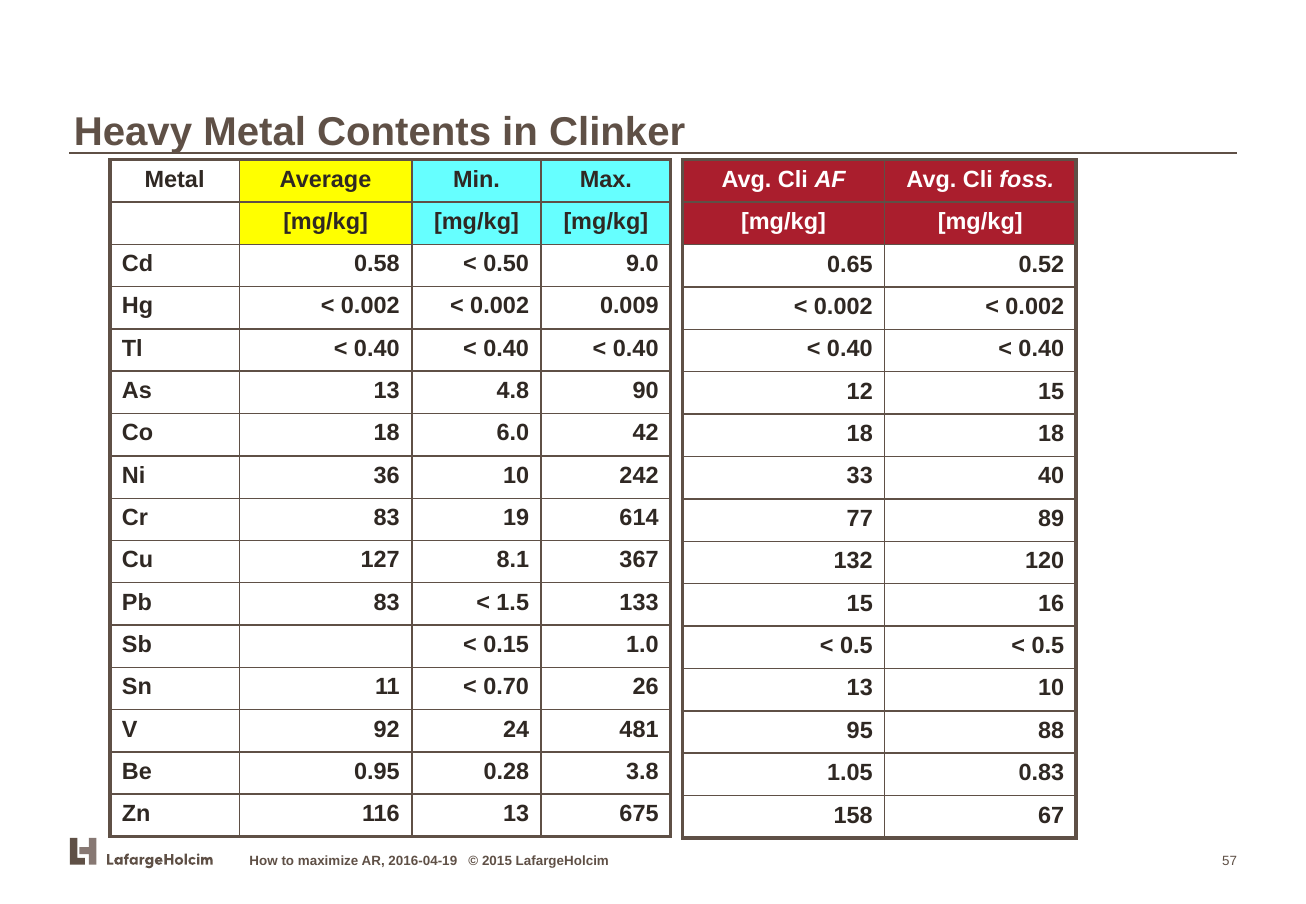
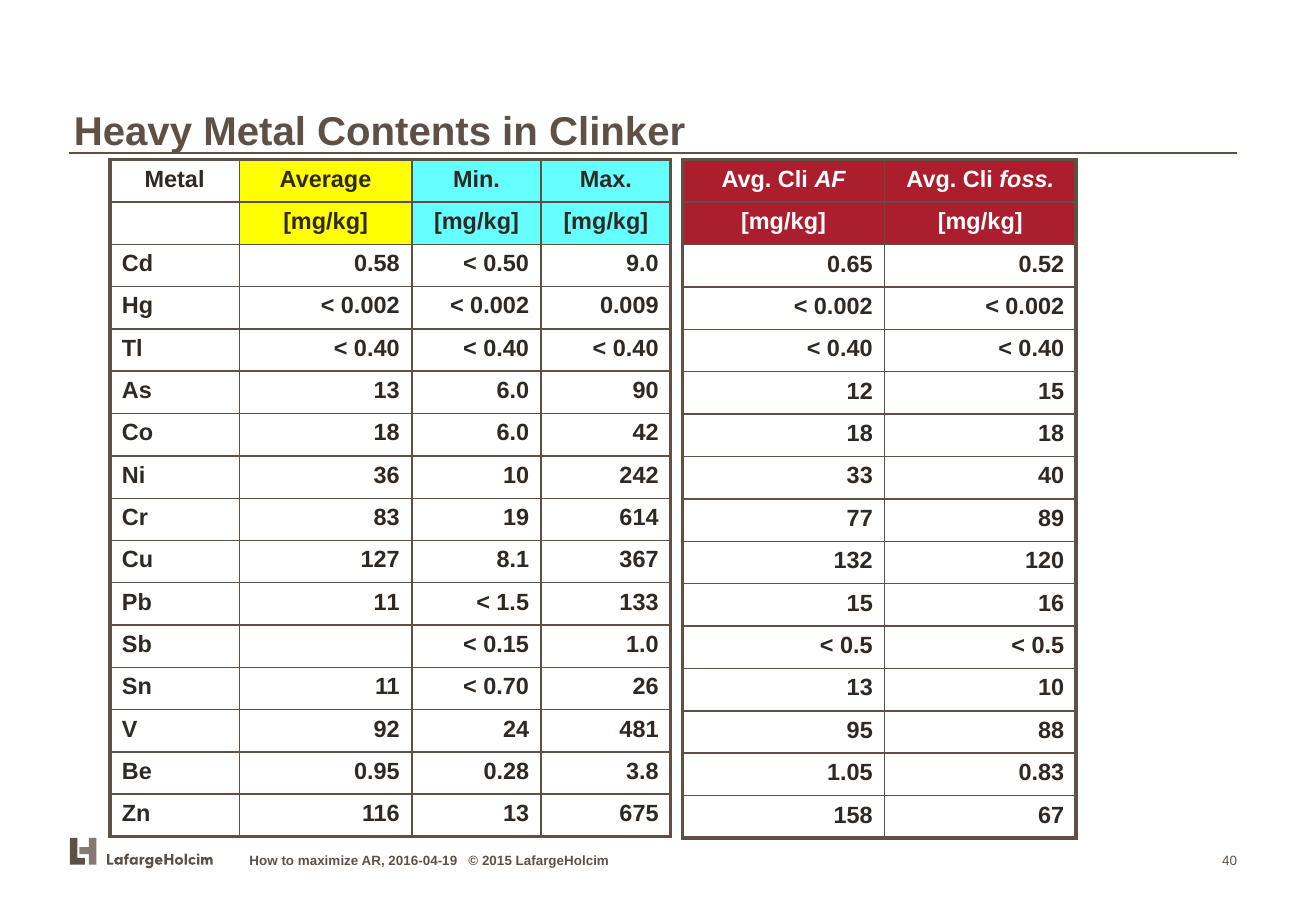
13 4.8: 4.8 -> 6.0 (513, 391)
Pb 83: 83 -> 11 (387, 602)
LafargeHolcim 57: 57 -> 40 (1230, 861)
